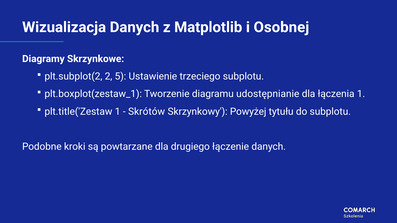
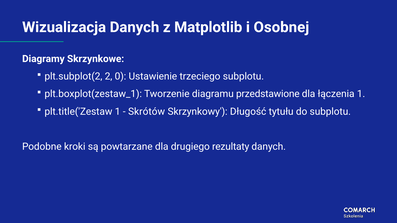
5: 5 -> 0 (120, 76)
udostępnianie: udostępnianie -> przedstawione (268, 94)
Powyżej: Powyżej -> Długość (248, 112)
łączenie: łączenie -> rezultaty (231, 147)
